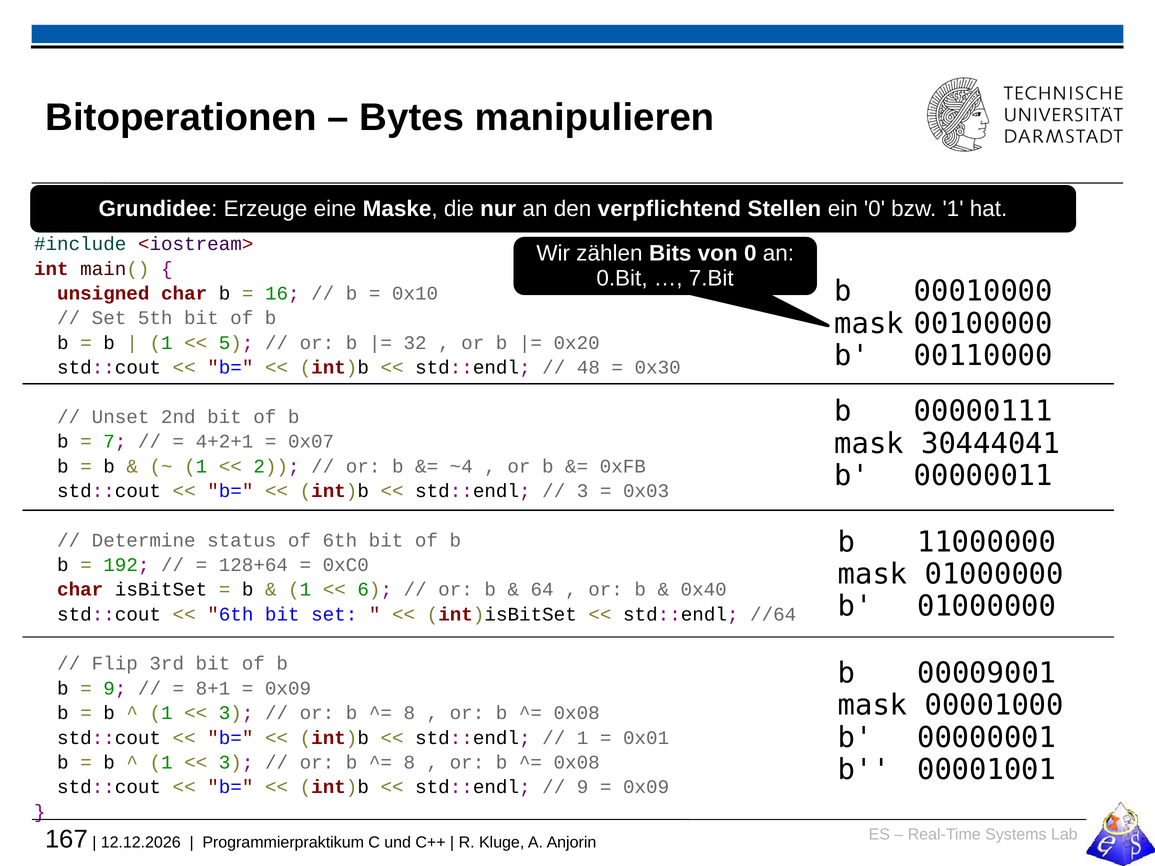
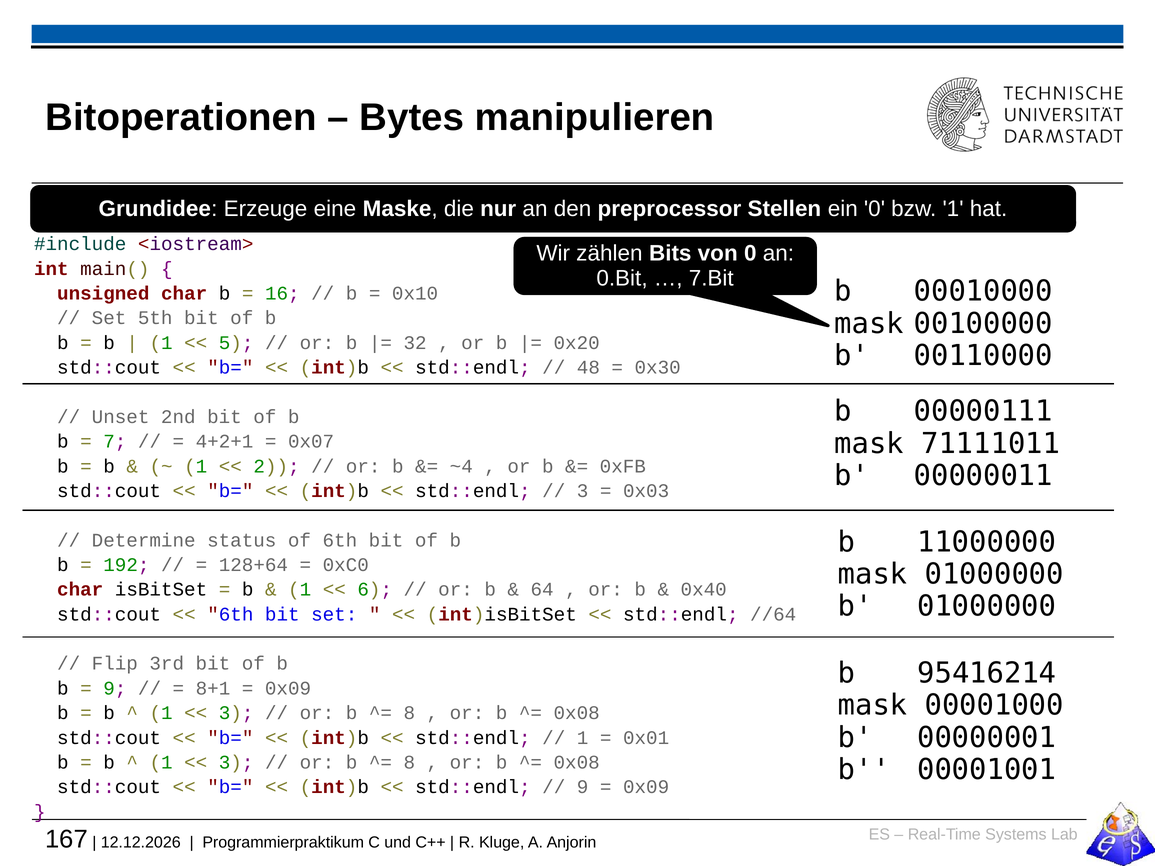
verpflichtend: verpflichtend -> preprocessor (669, 209)
30444041: 30444041 -> 71111011 (991, 444)
00009001: 00009001 -> 95416214 (987, 673)
